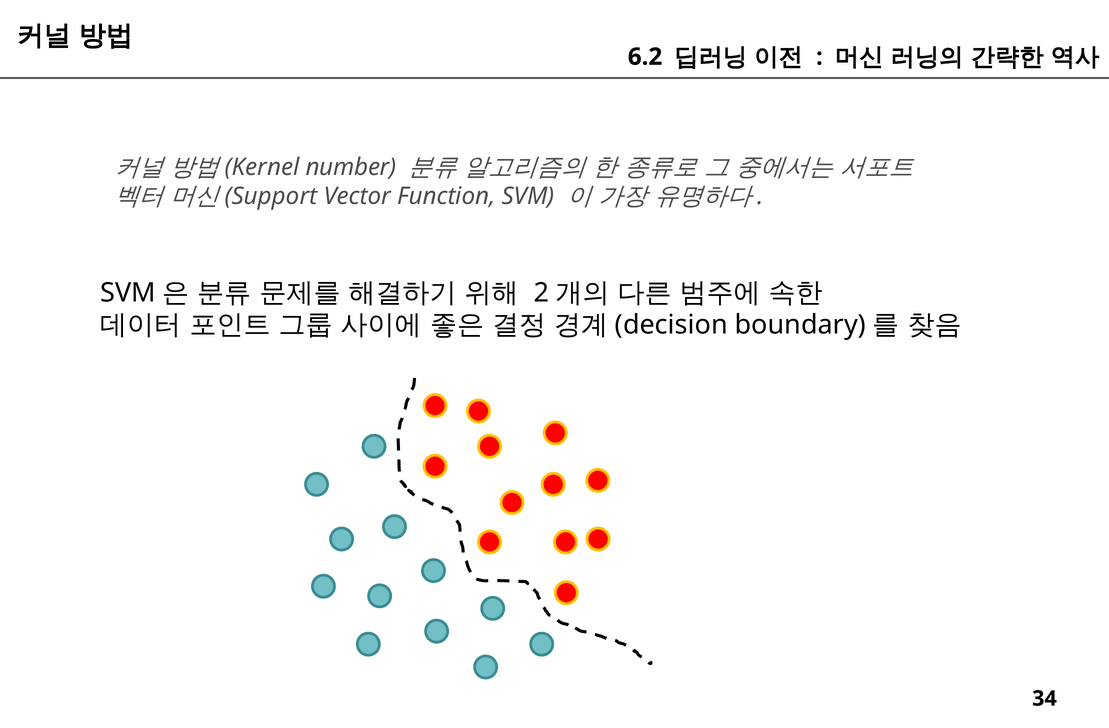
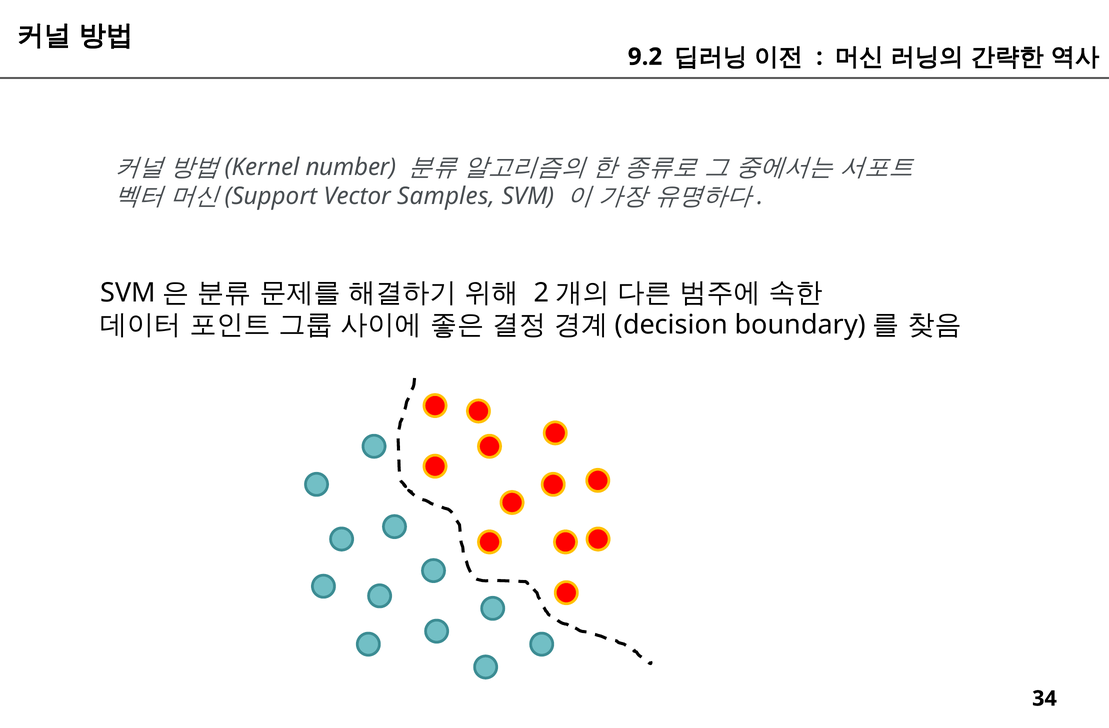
6.2: 6.2 -> 9.2 (645, 57)
Function: Function -> Samples (446, 197)
